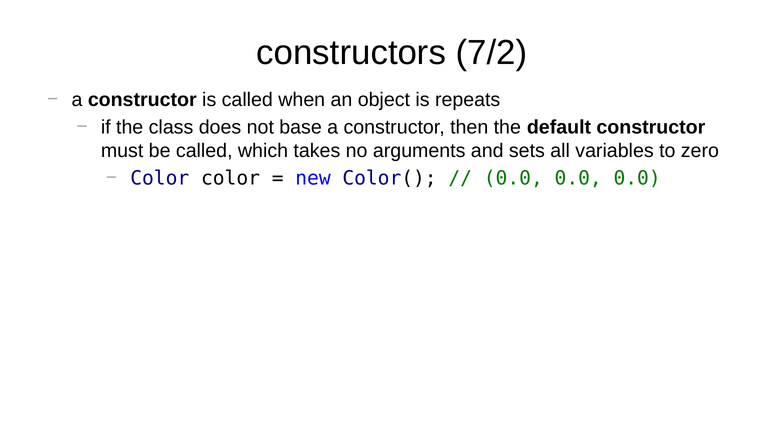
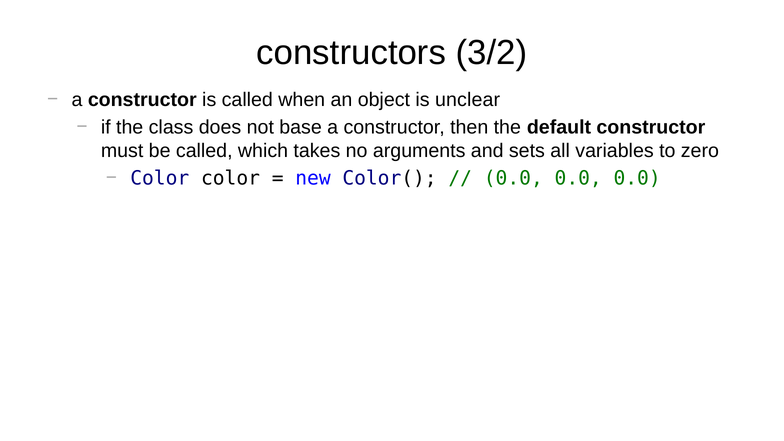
7/2: 7/2 -> 3/2 (492, 53)
repeats: repeats -> unclear (468, 100)
